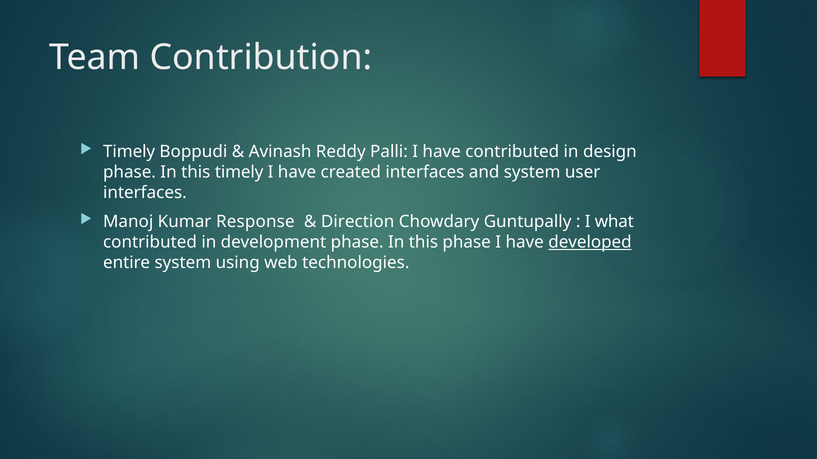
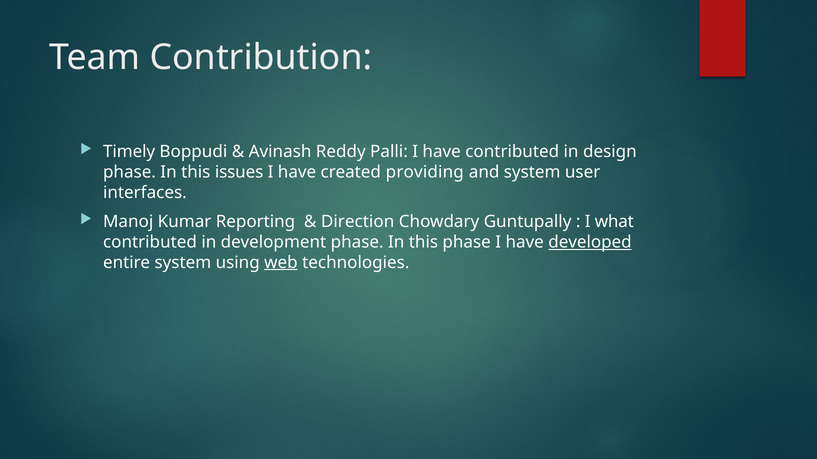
this timely: timely -> issues (239, 172)
created interfaces: interfaces -> providing (425, 172)
Response: Response -> Reporting (255, 222)
web underline: none -> present (281, 263)
